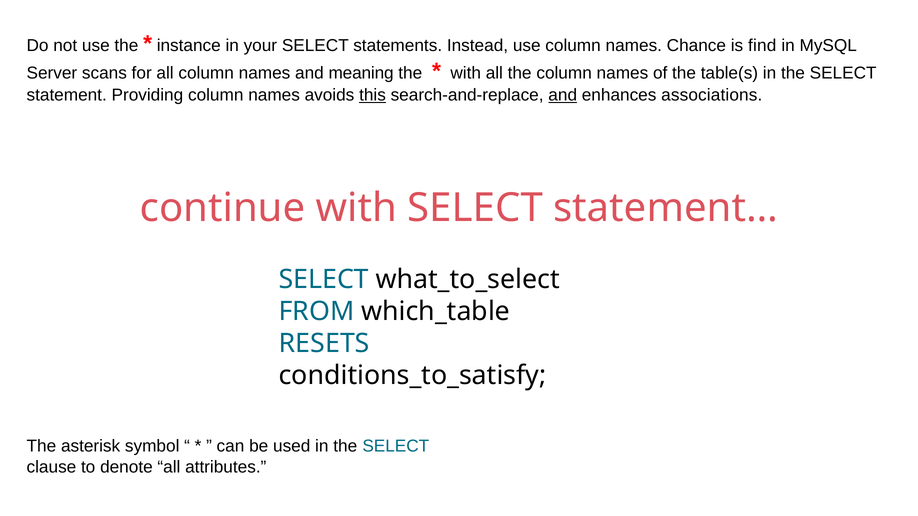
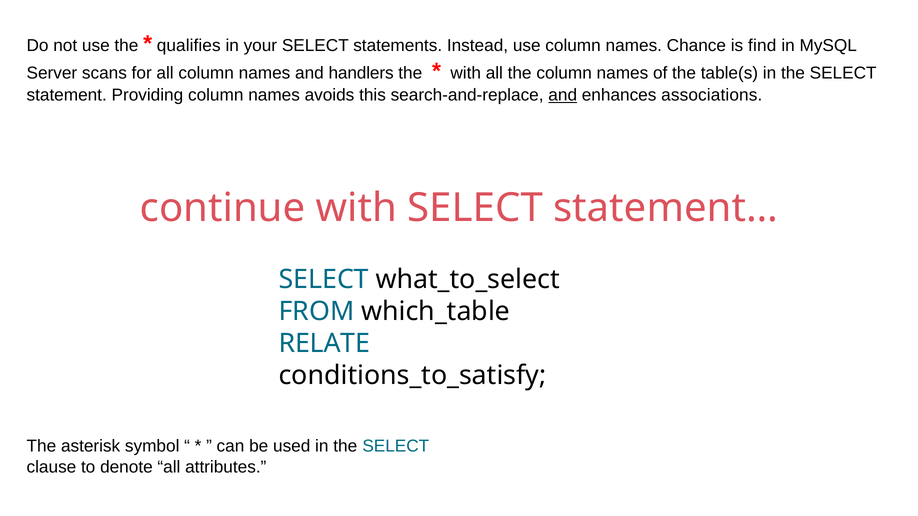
instance: instance -> qualifies (189, 46)
meaning: meaning -> handlers (361, 73)
this underline: present -> none (372, 95)
RESETS: RESETS -> RELATE (324, 344)
